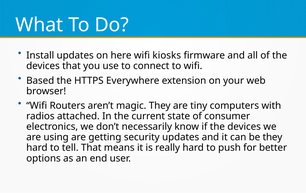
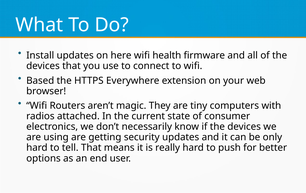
kiosks: kiosks -> health (167, 55)
be they: they -> only (272, 137)
